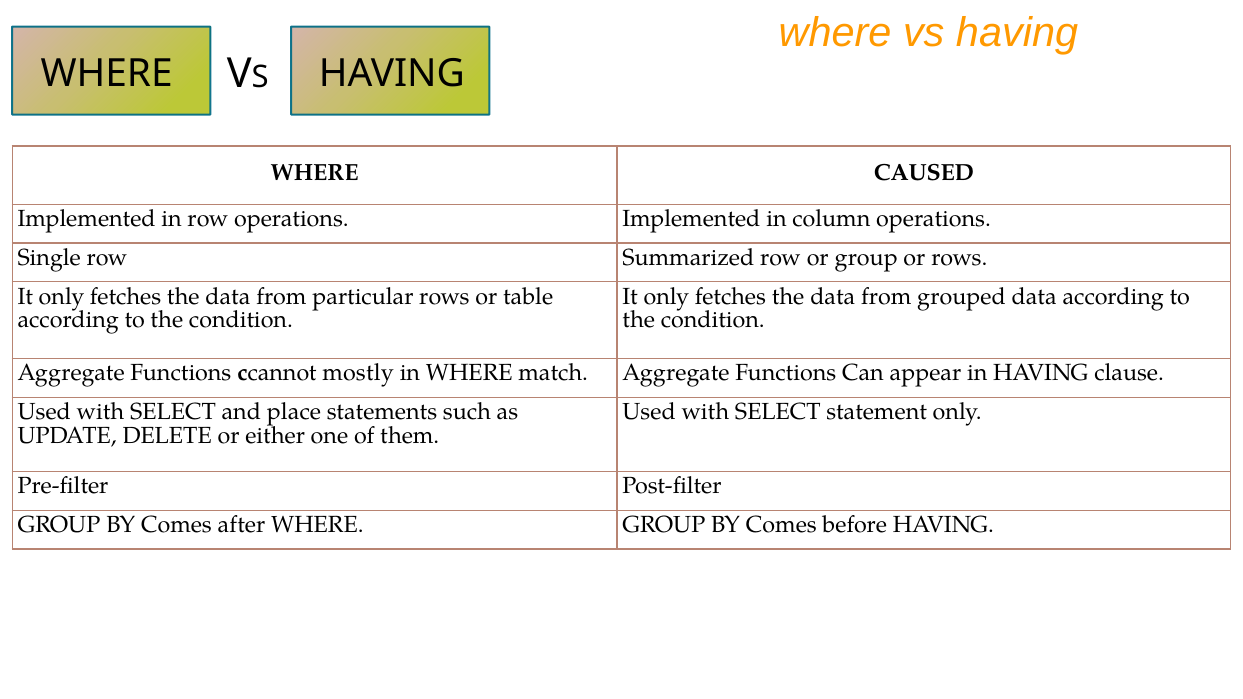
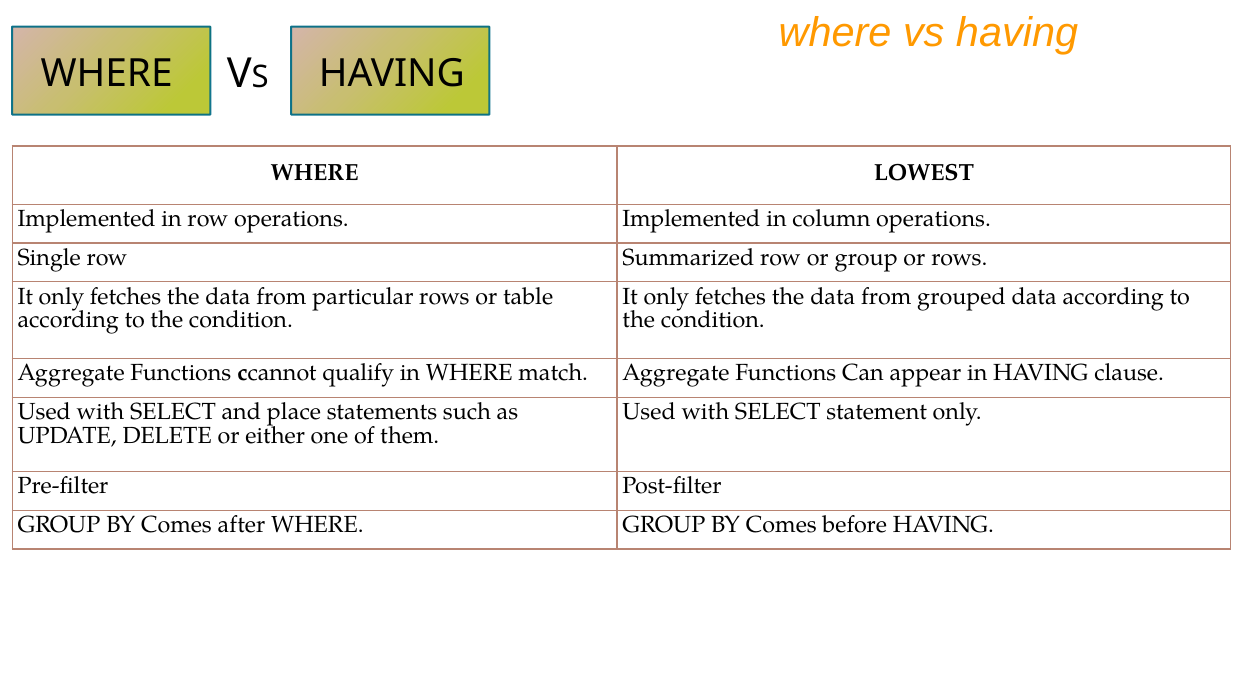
CAUSED: CAUSED -> LOWEST (924, 173)
mostly: mostly -> qualify (358, 373)
